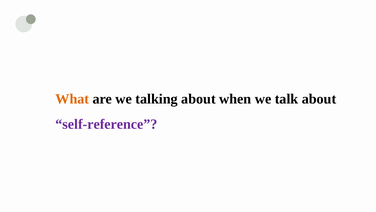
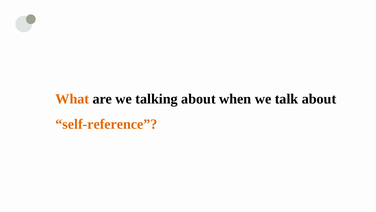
self-reference colour: purple -> orange (106, 124)
